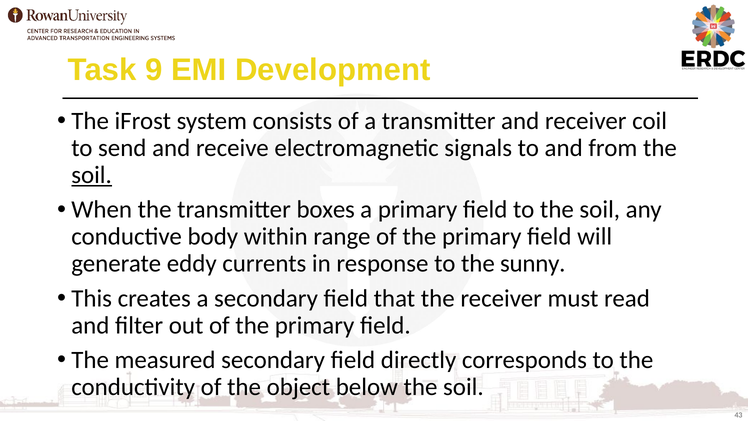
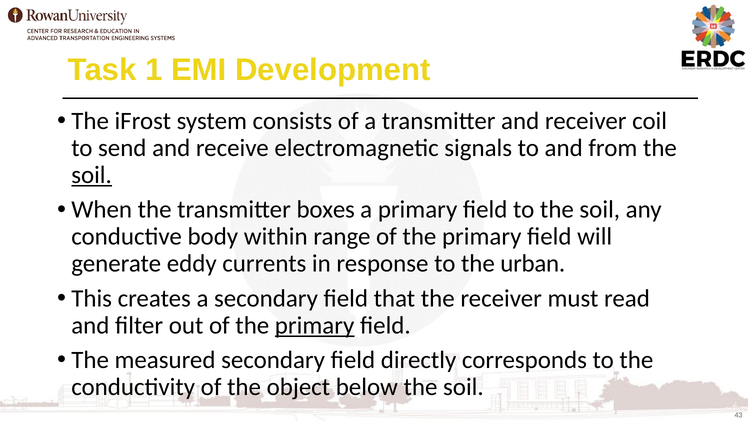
9: 9 -> 1 (154, 70)
sunny: sunny -> urban (533, 263)
primary underline: none -> present (315, 325)
